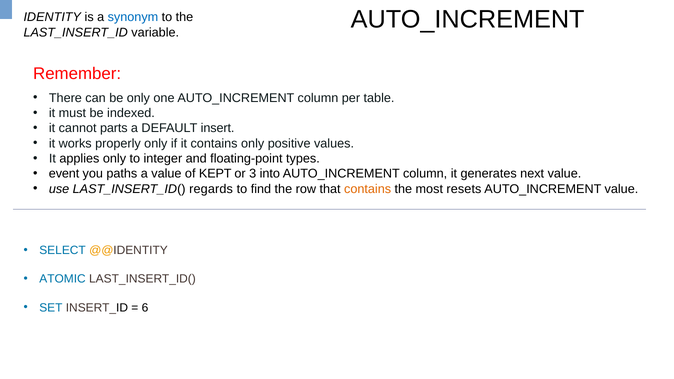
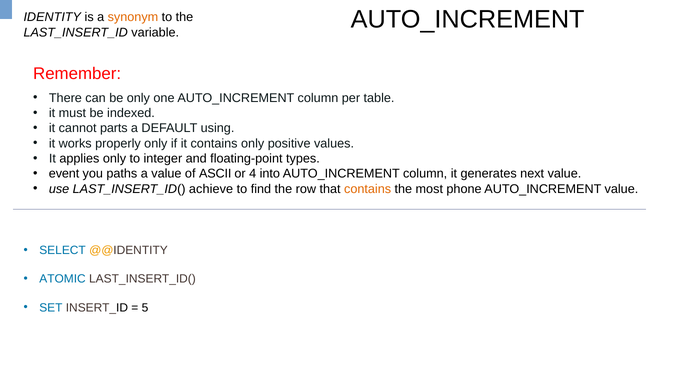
synonym colour: blue -> orange (133, 17)
insert: insert -> using (218, 128)
KEPT: KEPT -> ASCII (215, 174)
3: 3 -> 4 (253, 174)
regards: regards -> achieve (211, 189)
resets: resets -> phone (464, 189)
6: 6 -> 5 (145, 308)
